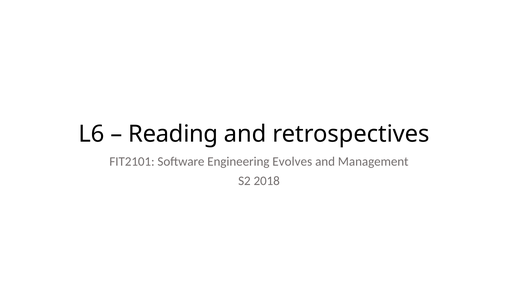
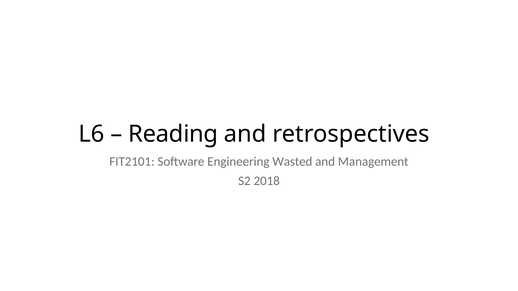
Evolves: Evolves -> Wasted (292, 162)
